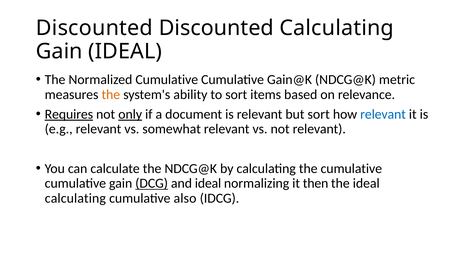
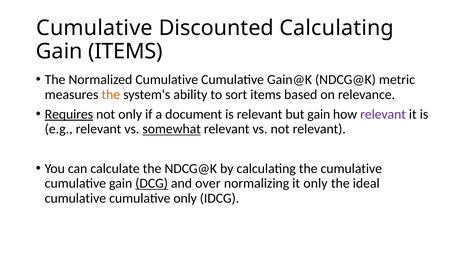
Discounted: Discounted -> Cumulative (94, 28)
Gain IDEAL: IDEAL -> ITEMS (125, 51)
only underline: present -> none (130, 114)
but sort: sort -> gain (319, 114)
relevant colour: blue -> purple (383, 114)
somewhat underline: none -> present (172, 129)
and ideal: ideal -> over (208, 183)
it then: then -> only (315, 183)
calculating: calculating -> cumulative (75, 198)
cumulative also: also -> only (185, 198)
